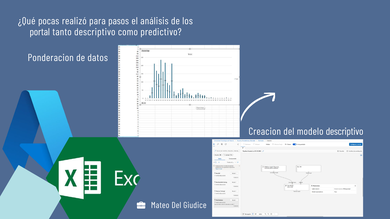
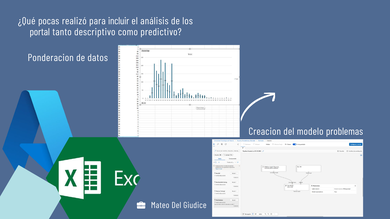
pasos: pasos -> incluir (119, 21)
modelo descriptivo: descriptivo -> problemas (344, 132)
